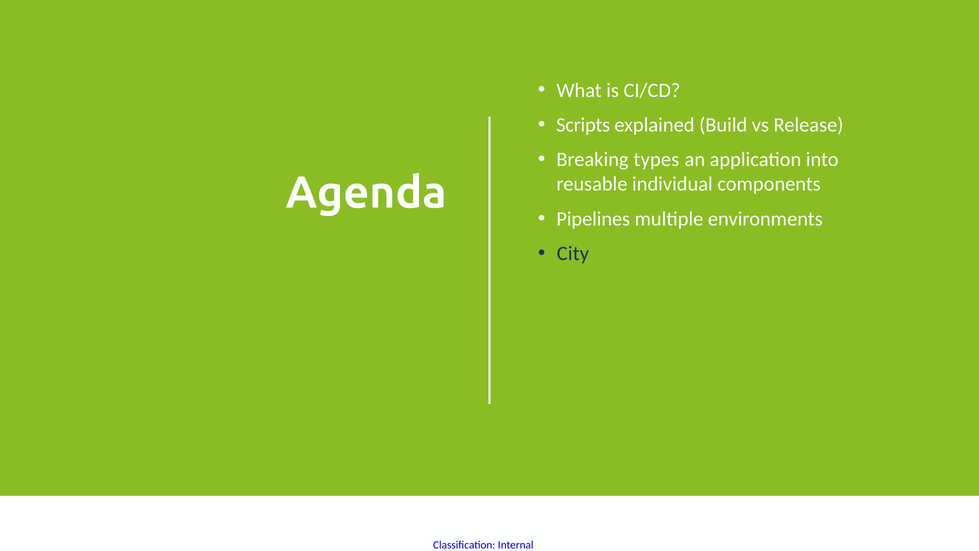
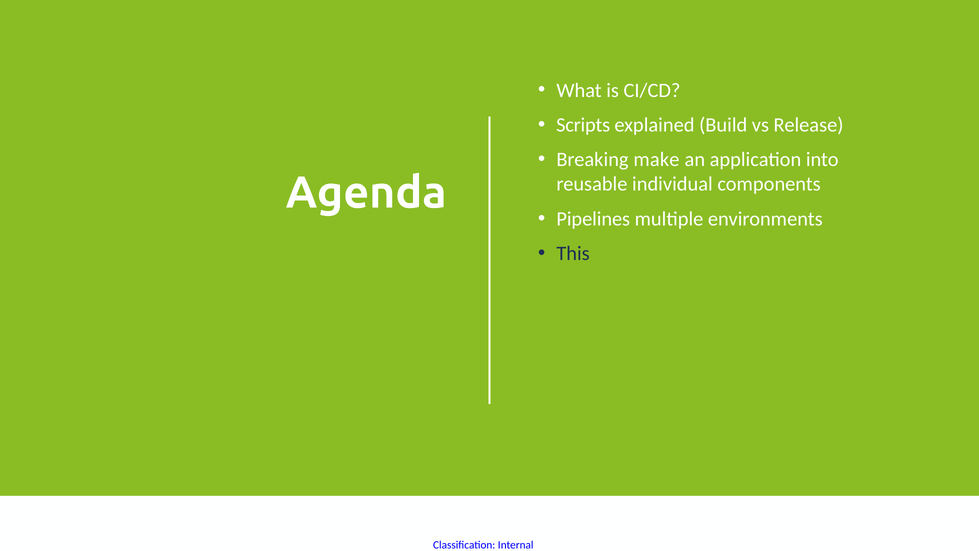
types: types -> make (656, 160)
City: City -> This (573, 253)
